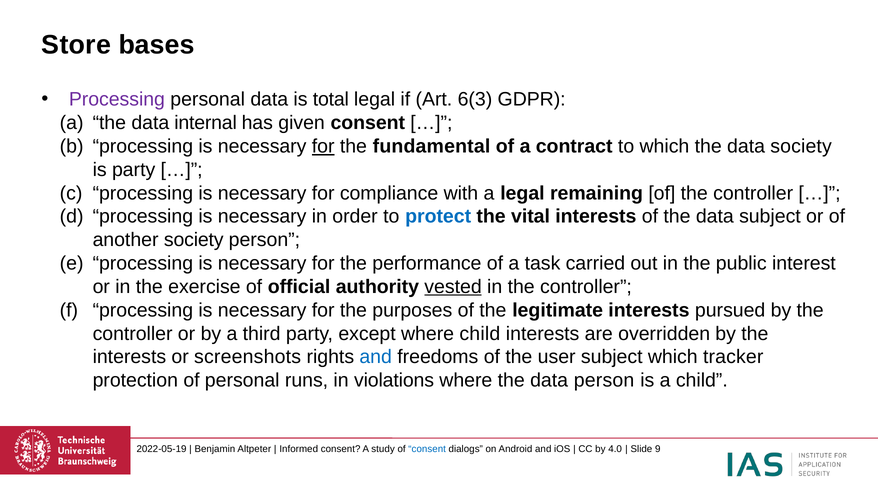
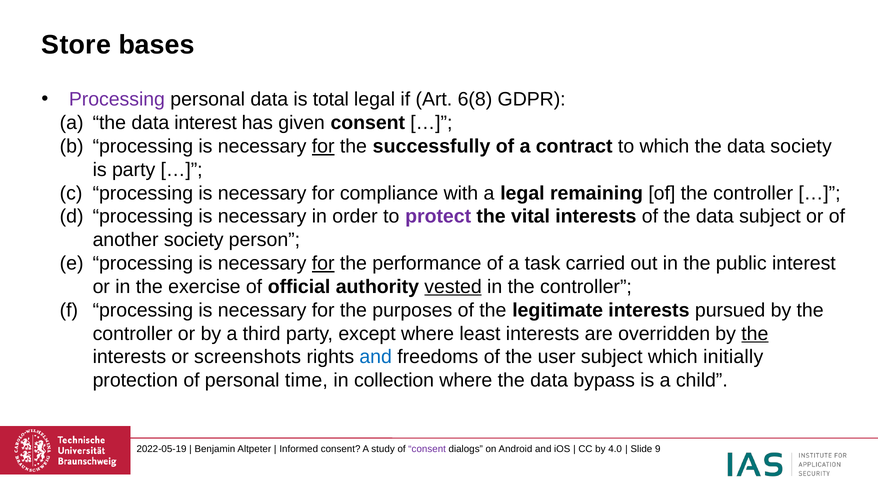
6(3: 6(3 -> 6(8 (475, 99)
data internal: internal -> interest (206, 123)
fundamental: fundamental -> successfully (432, 146)
protect colour: blue -> purple (438, 216)
for underline: none -> present (323, 263)
where child: child -> least (480, 333)
the underline: none -> present (755, 333)
tracker: tracker -> initially (733, 357)
runs: runs -> time (306, 380)
violations: violations -> collection (394, 380)
data person: person -> bypass (604, 380)
consent colour: blue -> purple (427, 449)
